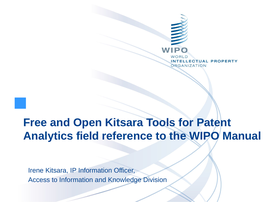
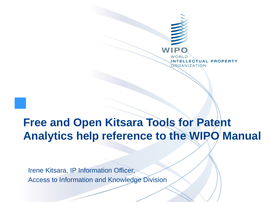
field: field -> help (88, 136)
